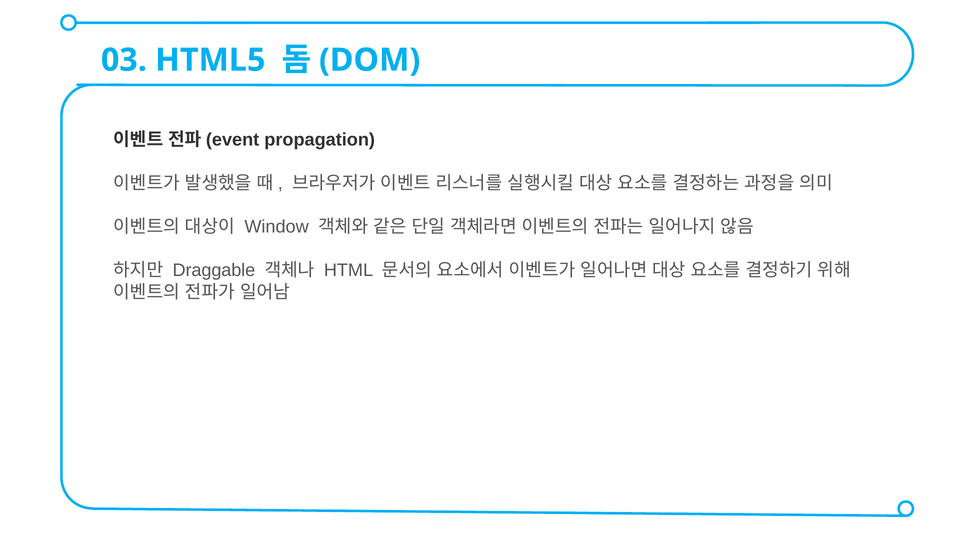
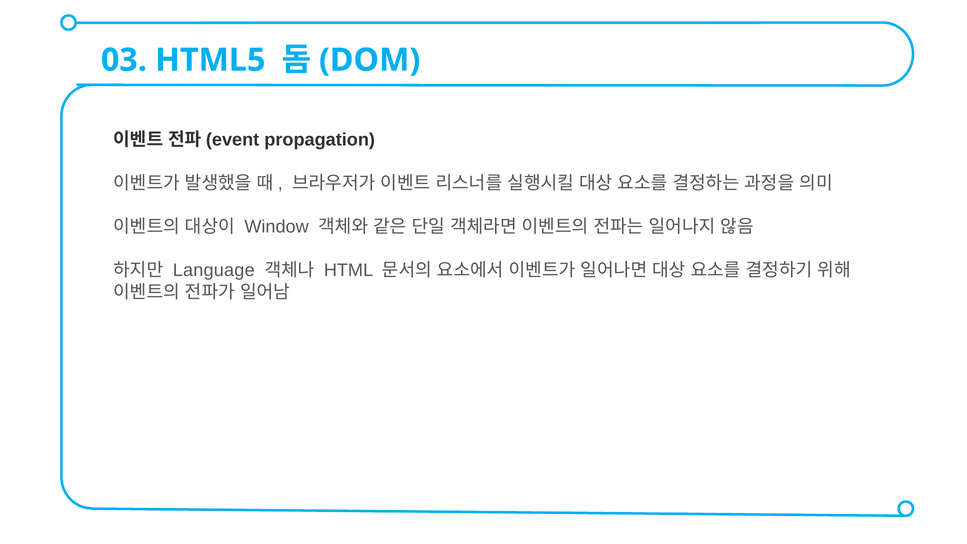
Draggable: Draggable -> Language (214, 270)
